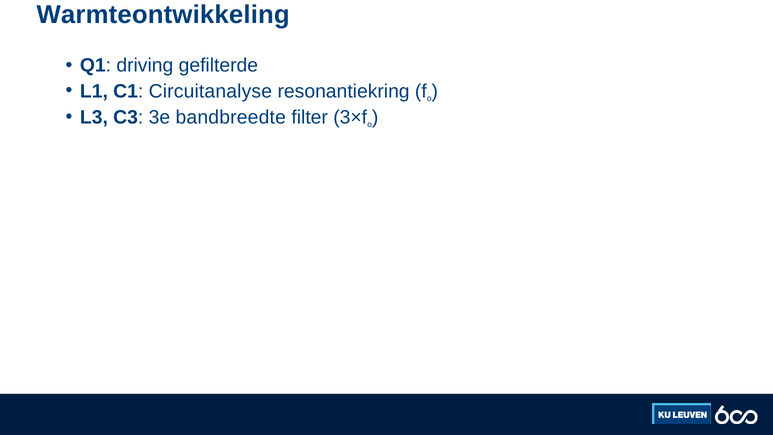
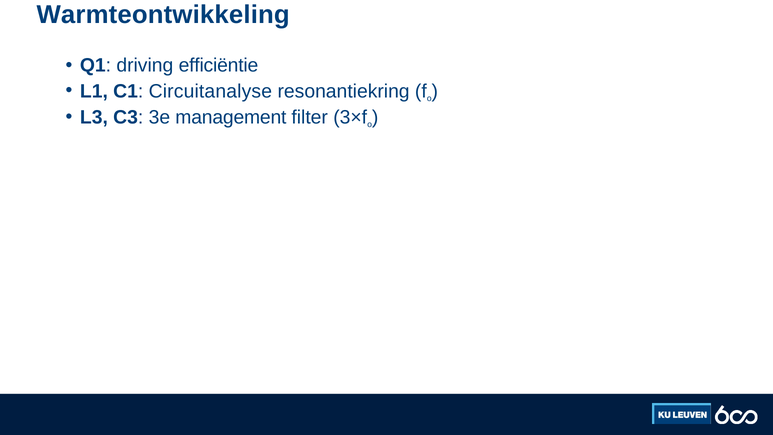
gefilterde: gefilterde -> efficiëntie (218, 65)
bandbreedte: bandbreedte -> management (231, 117)
